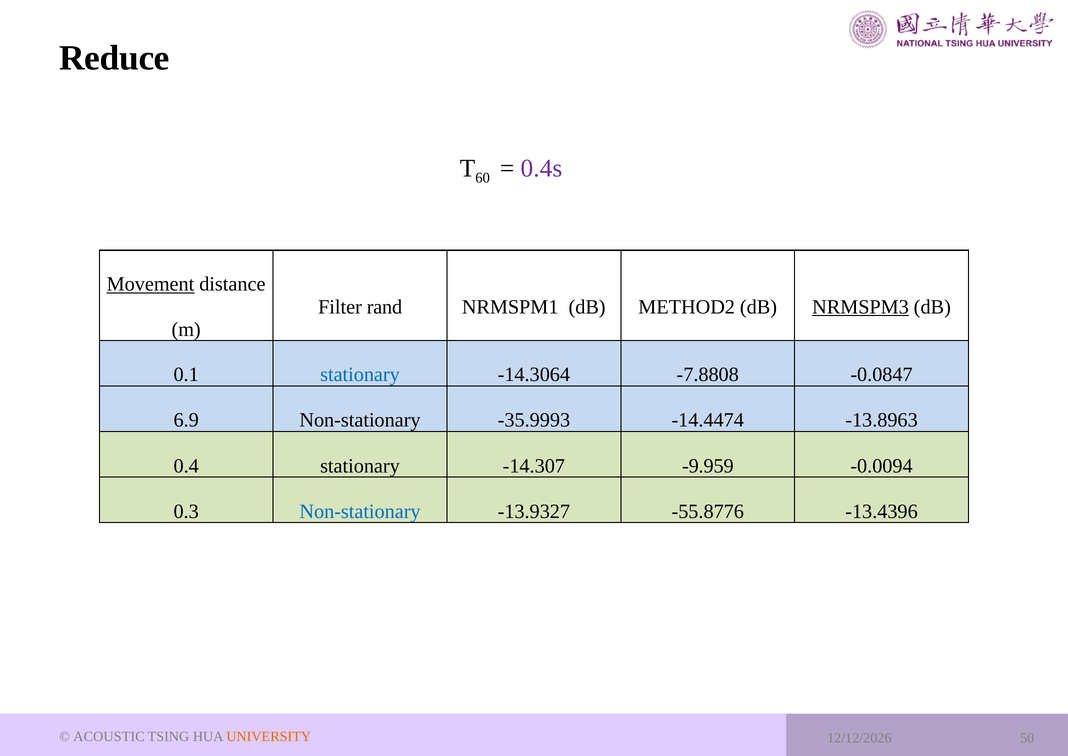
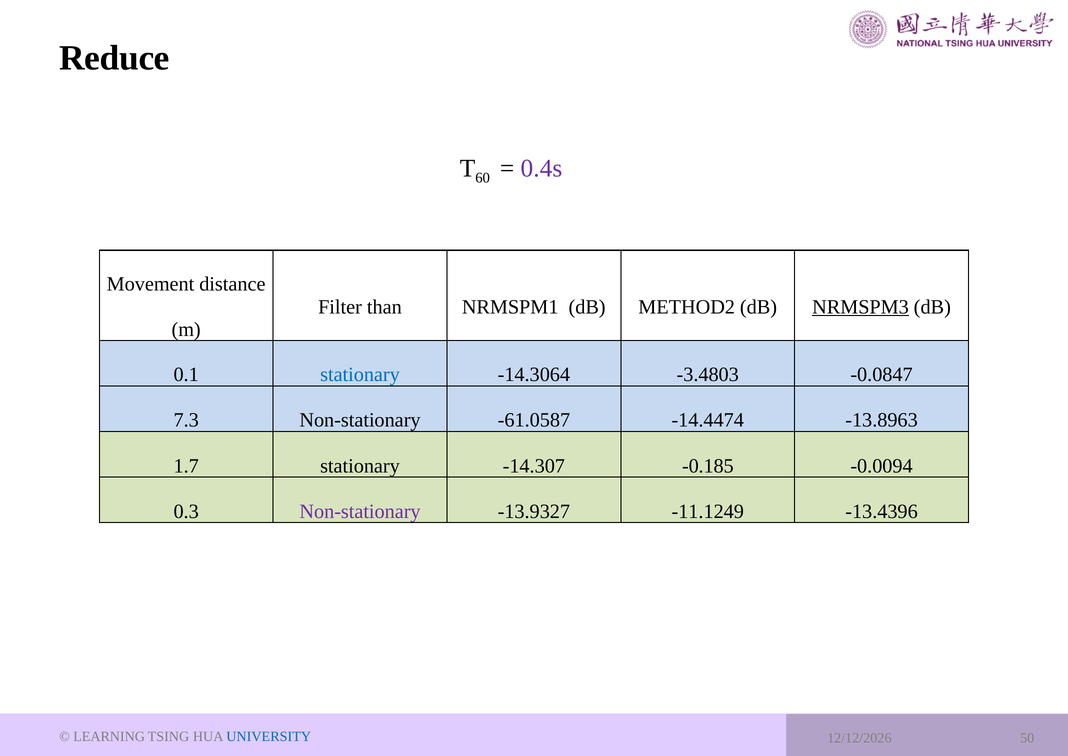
Movement underline: present -> none (150, 284)
rand: rand -> than (384, 307)
-7.8808: -7.8808 -> -3.4803 (708, 374)
6.9: 6.9 -> 7.3 (186, 420)
-35.9993: -35.9993 -> -61.0587 (534, 420)
0.4: 0.4 -> 1.7 (186, 465)
-9.959: -9.959 -> -0.185 (708, 465)
Non-stationary colour: blue -> purple (360, 511)
-55.8776: -55.8776 -> -11.1249 (708, 511)
ACOUSTIC: ACOUSTIC -> LEARNING (109, 736)
UNIVERSITY colour: orange -> blue (269, 736)
